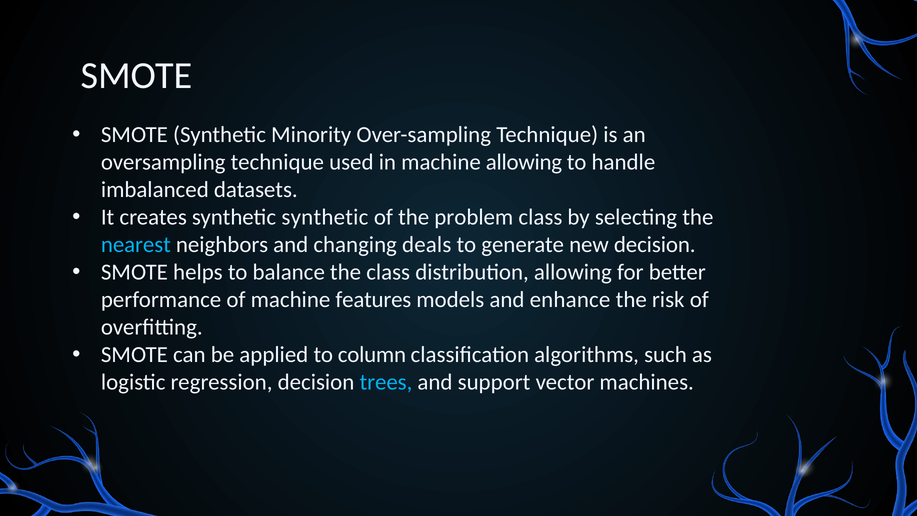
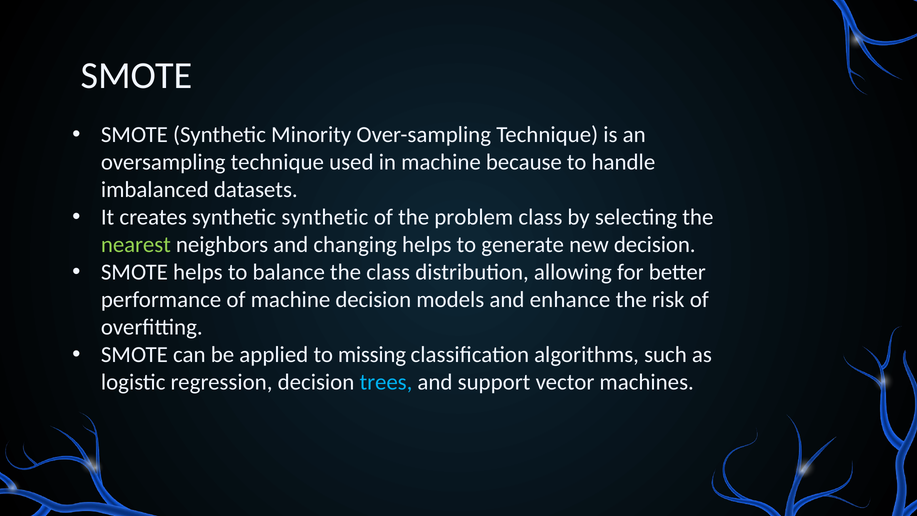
machine allowing: allowing -> because (524, 162)
nearest colour: light blue -> light green (136, 245)
changing deals: deals -> helps (427, 245)
machine features: features -> decision (373, 300)
column: column -> missing (372, 355)
